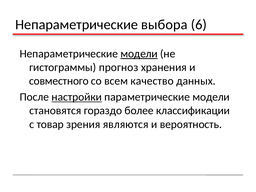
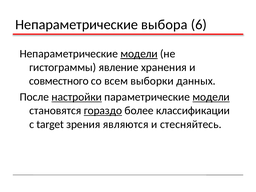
прогноз: прогноз -> явление (119, 67)
качество: качество -> выборки (152, 81)
модели underline: none -> present (211, 97)
гораздо underline: none -> present (103, 111)
товар: товар -> target (50, 124)
вероятность: вероятность -> стесняйтесь (191, 124)
